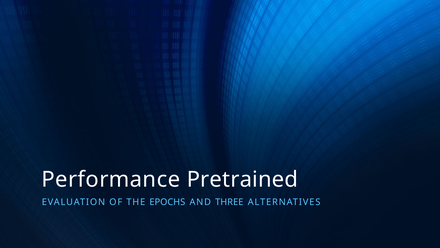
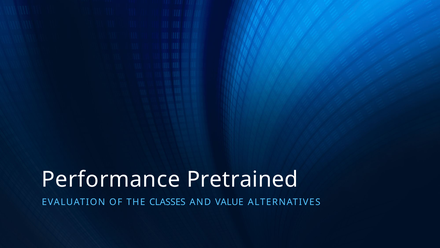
EPOCHS: EPOCHS -> CLASSES (167, 202)
THREE: THREE -> VALUE (229, 202)
